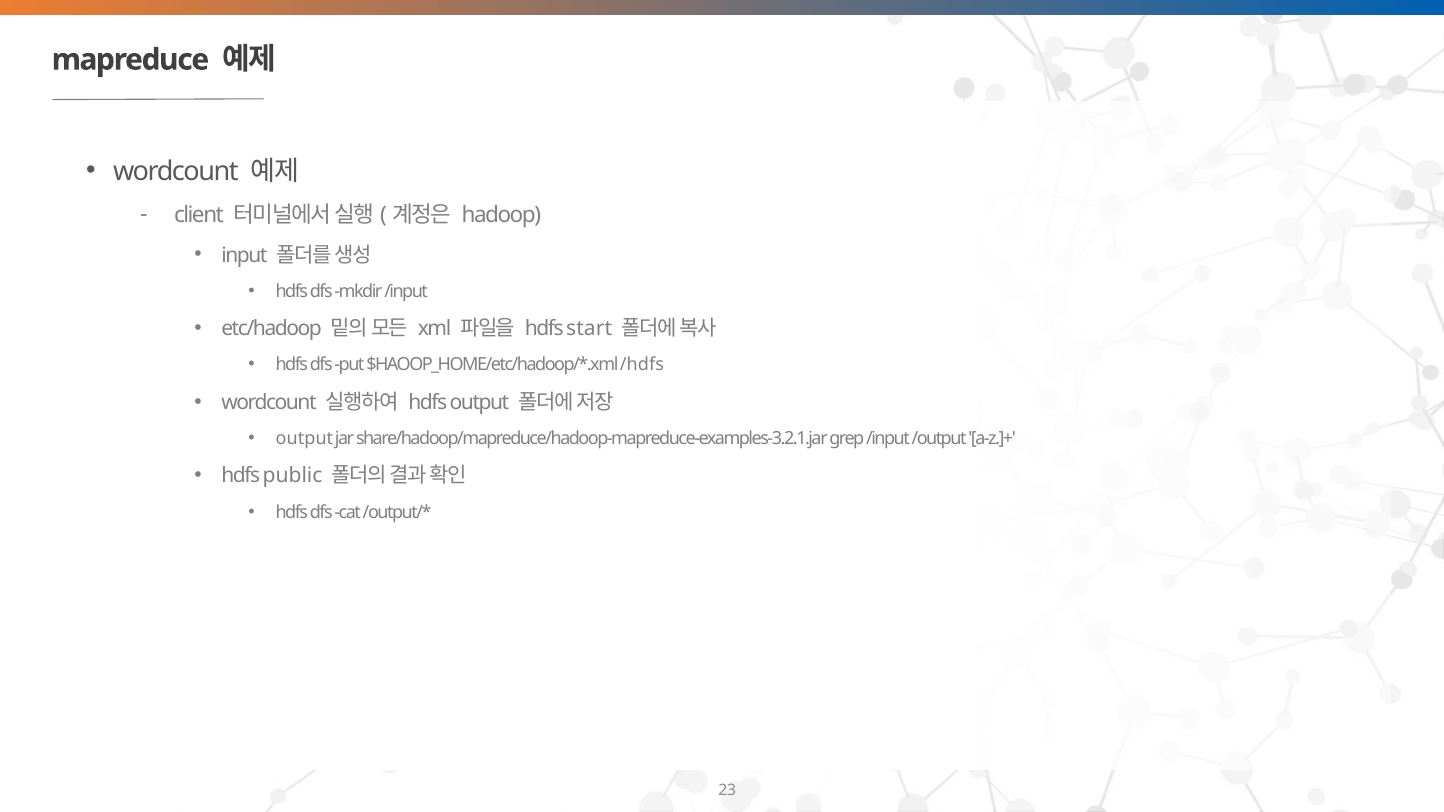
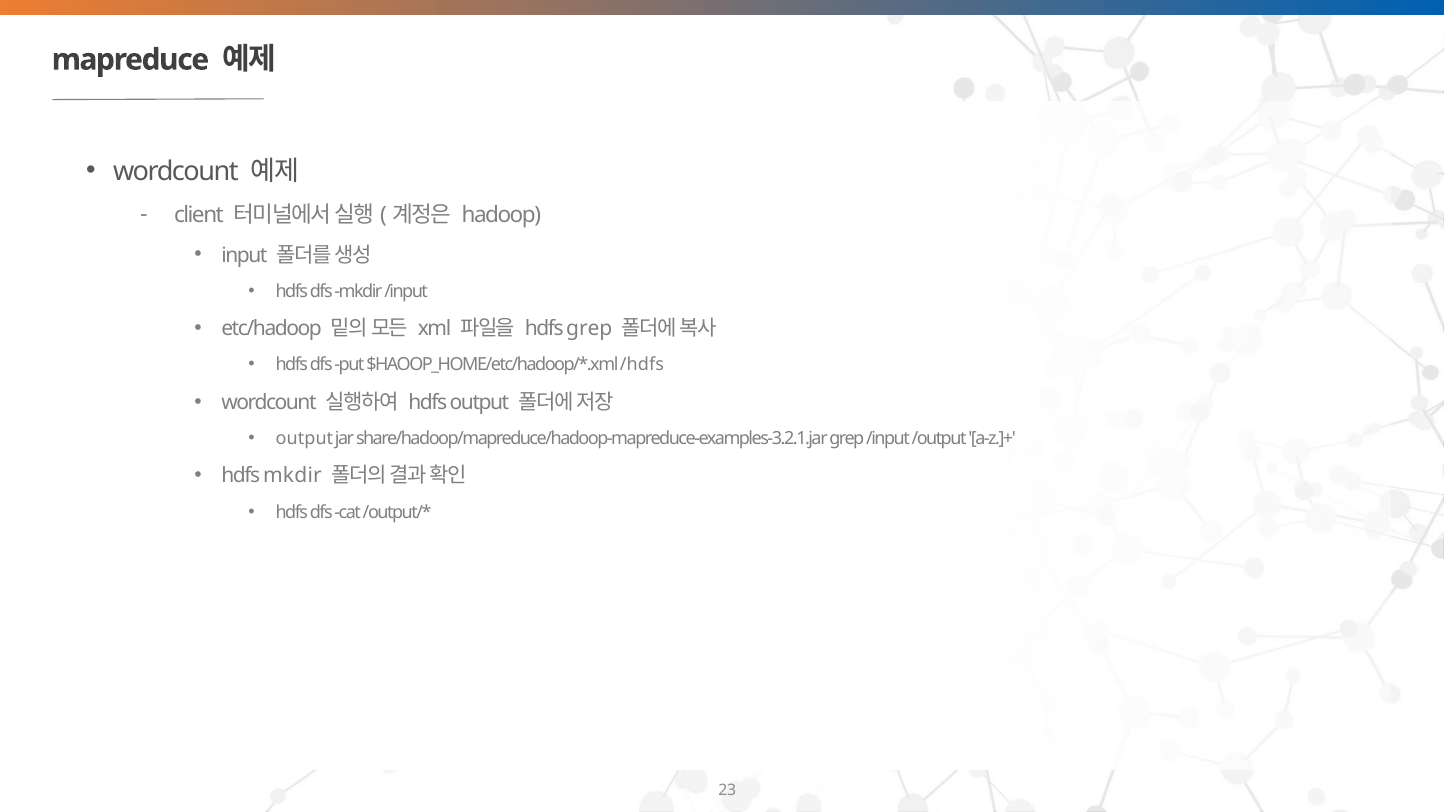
hdfs start: start -> grep (589, 329)
hdfs public: public -> mkdir (292, 476)
